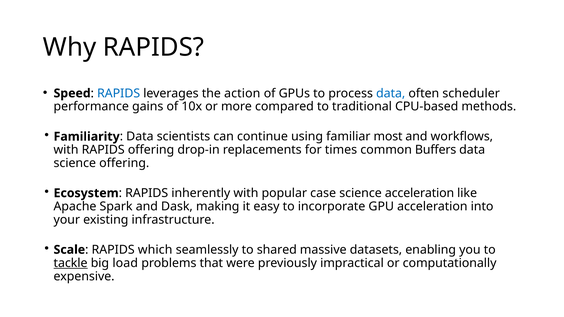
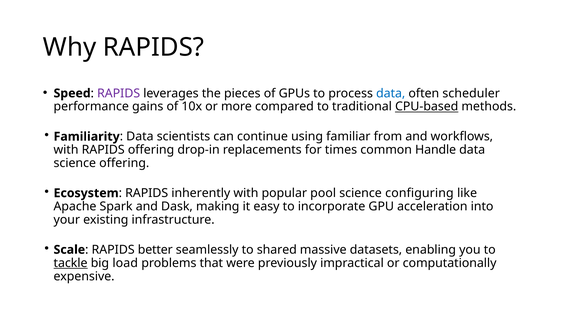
RAPIDS colour: blue -> purple (119, 93)
action: action -> pieces (242, 93)
CPU-based underline: none -> present (427, 107)
most: most -> from (388, 137)
Buffers: Buffers -> Handle (436, 150)
case: case -> pool (323, 193)
science acceleration: acceleration -> configuring (419, 193)
which: which -> better (155, 250)
